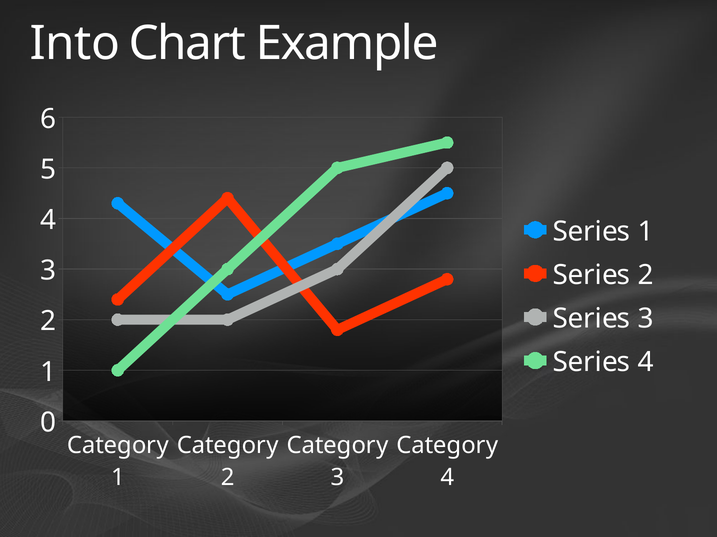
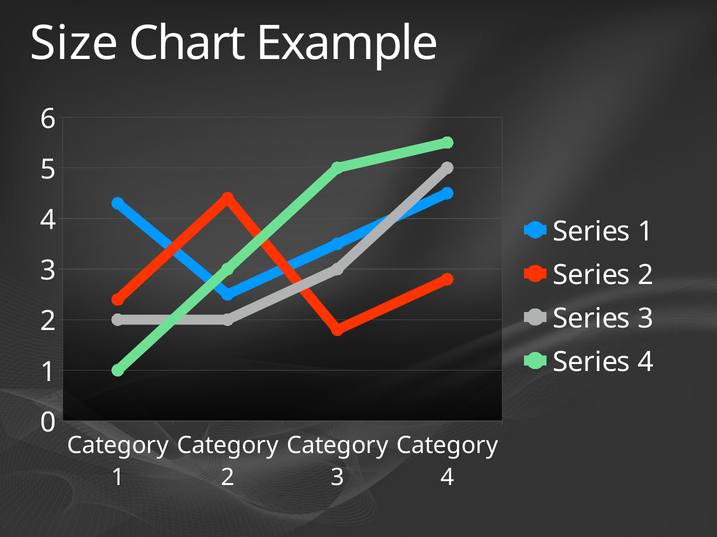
Into: Into -> Size (74, 44)
